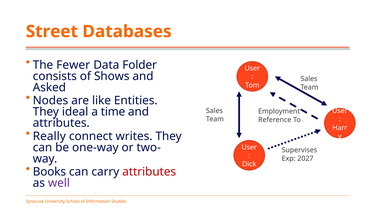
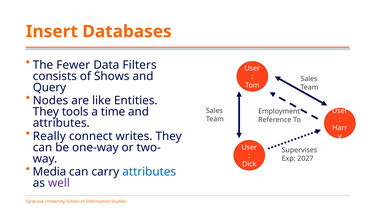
Street: Street -> Insert (52, 32)
Folder: Folder -> Filters (140, 65)
Asked: Asked -> Query (49, 87)
ideal: ideal -> tools (75, 112)
Books: Books -> Media (49, 172)
attributes colour: red -> blue (149, 172)
